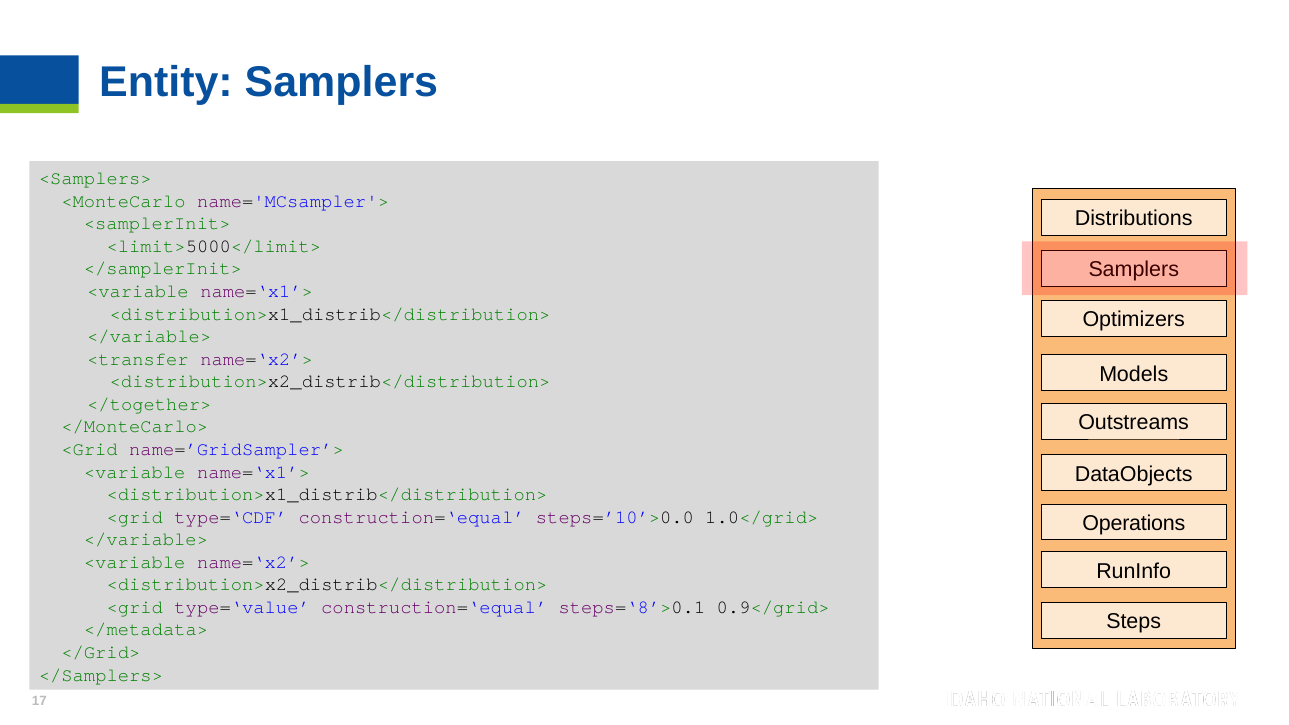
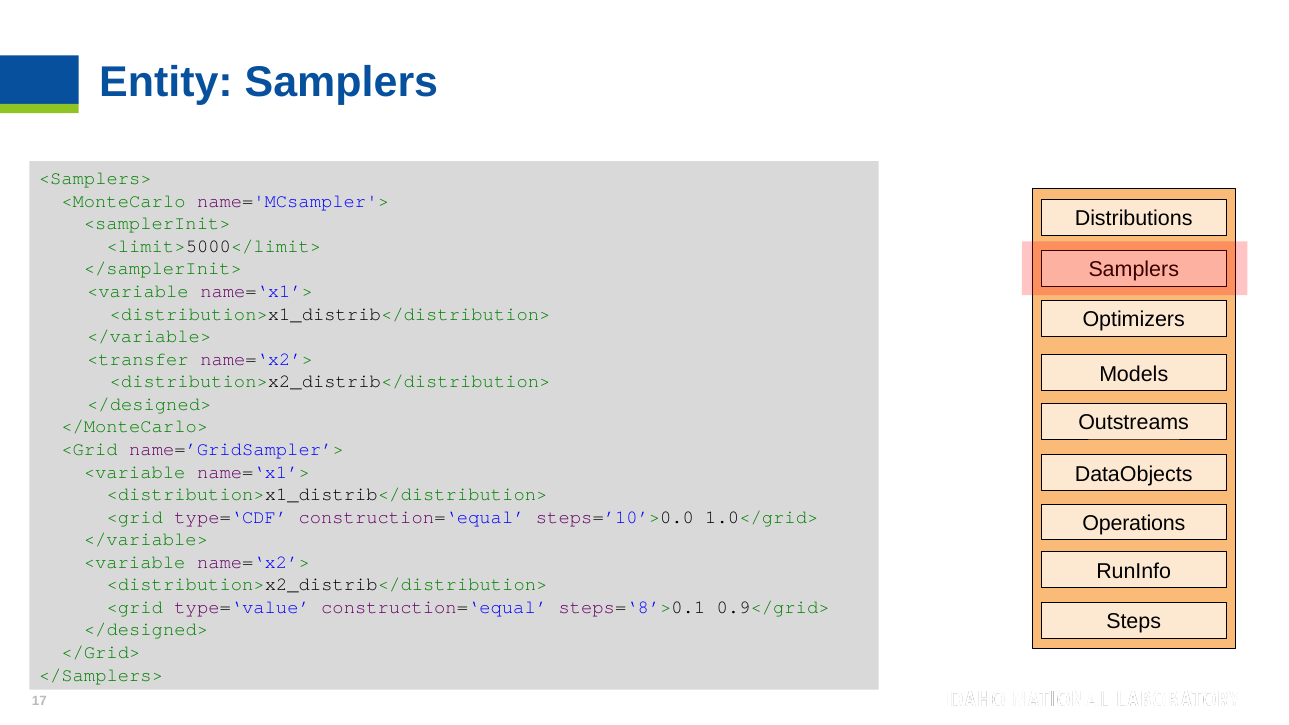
</together>: </together> -> </designed> (149, 404)
</metadata>: </metadata> -> </designed> (146, 630)
